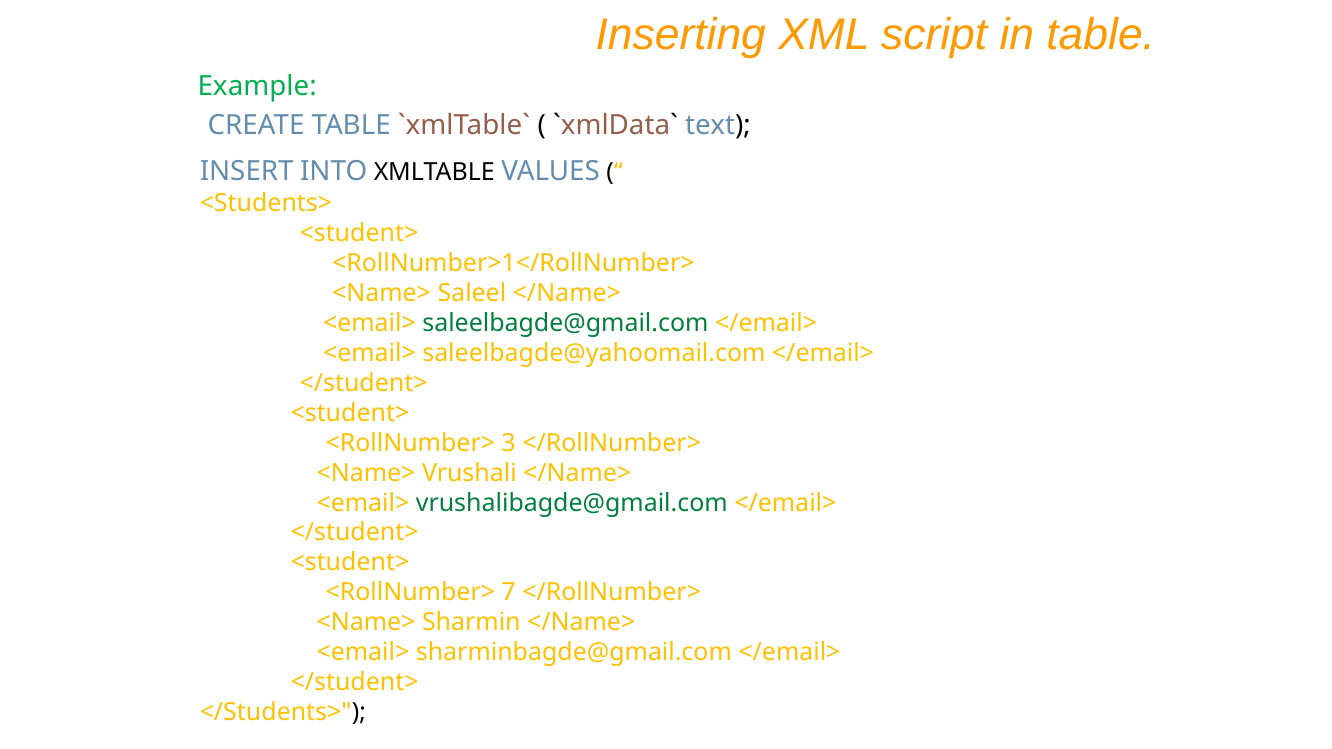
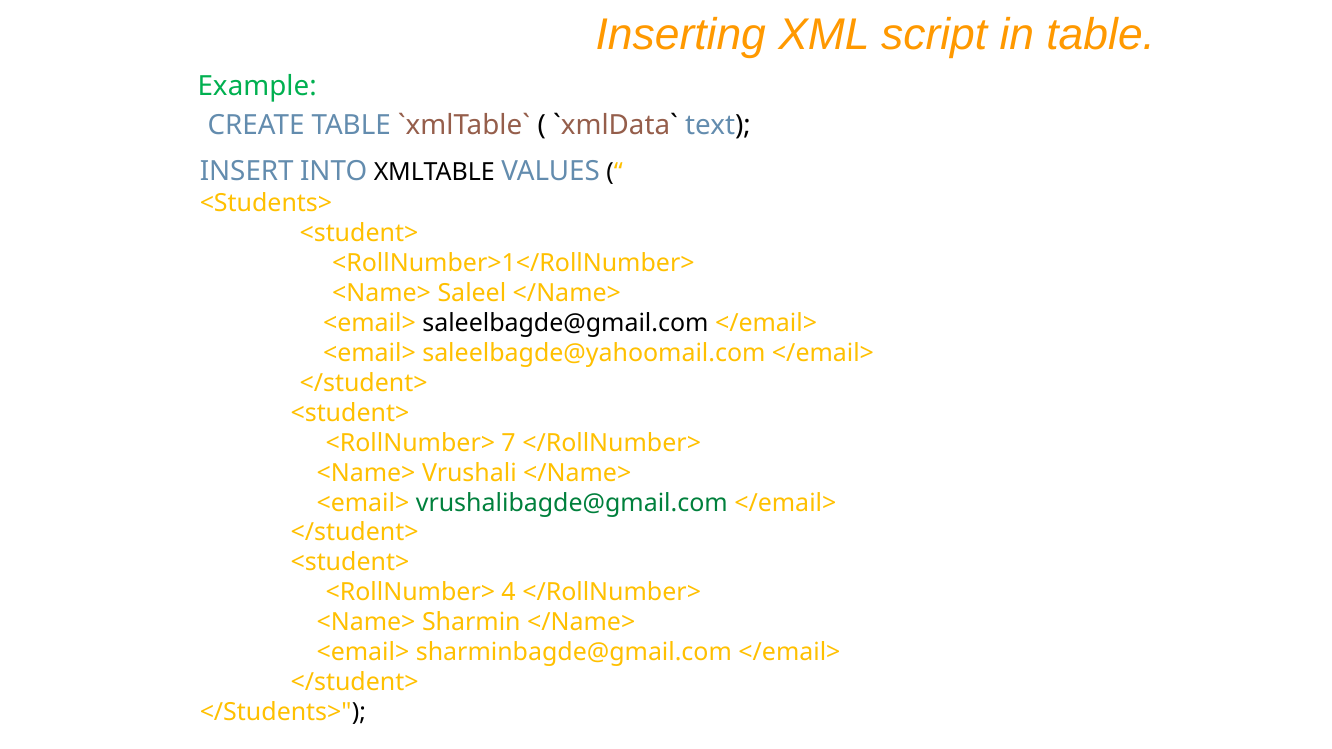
saleelbagde@gmail.com colour: green -> black (565, 323)
3: 3 -> 7 (509, 443)
7: 7 -> 4 (509, 593)
